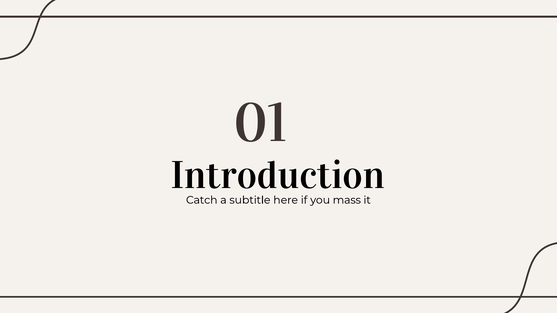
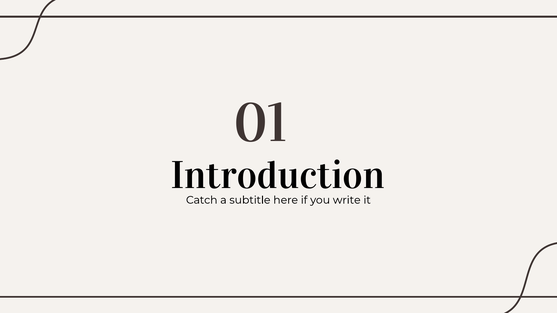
mass: mass -> write (347, 200)
